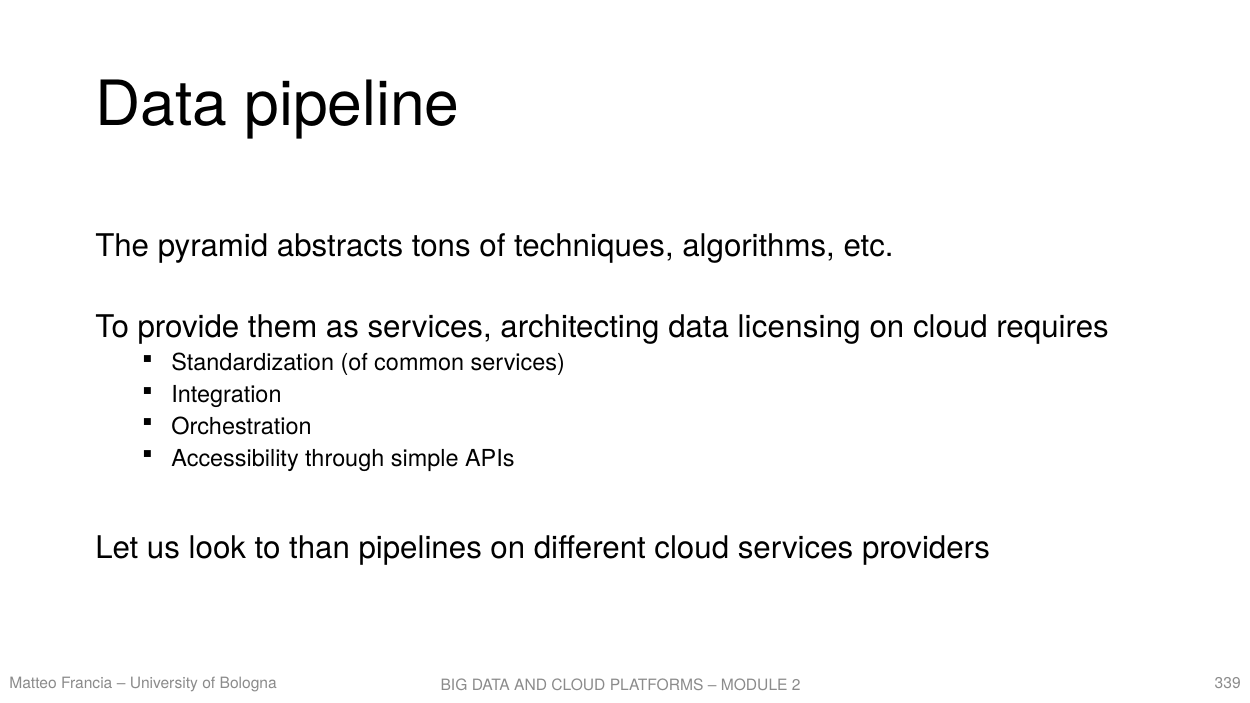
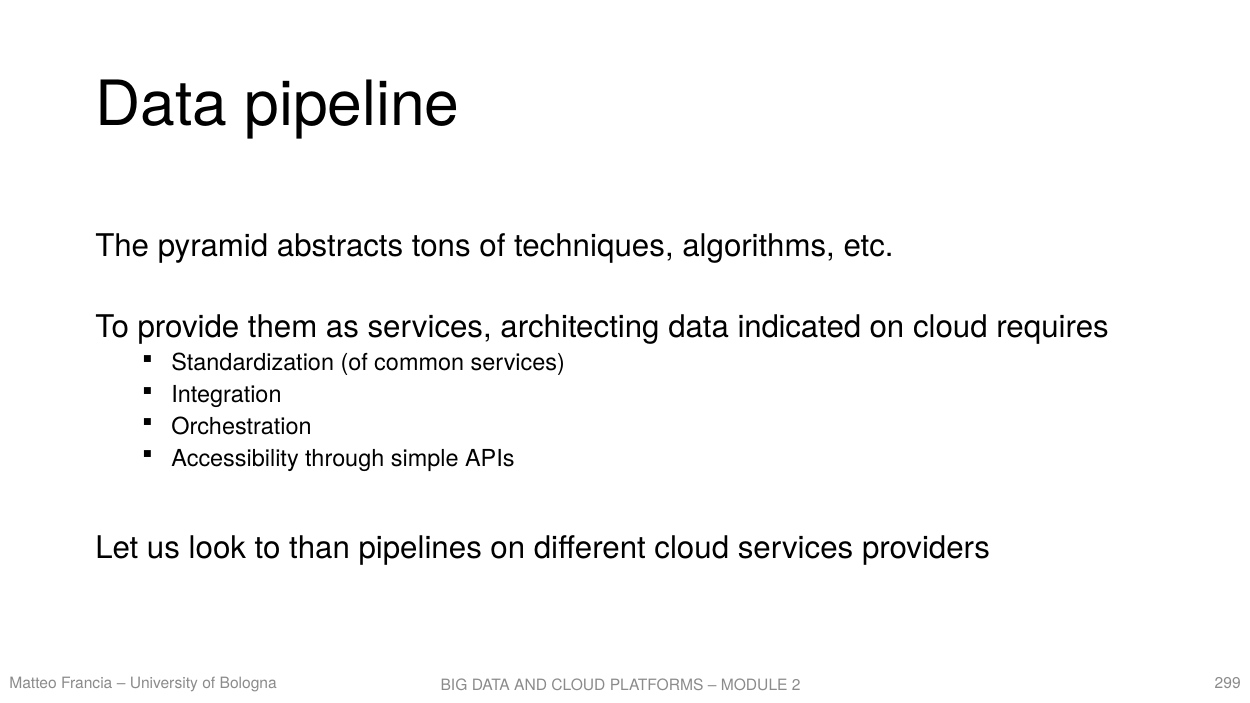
licensing: licensing -> indicated (799, 327)
339: 339 -> 299 (1228, 684)
